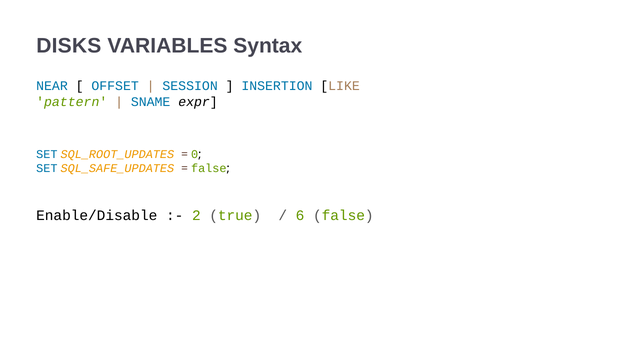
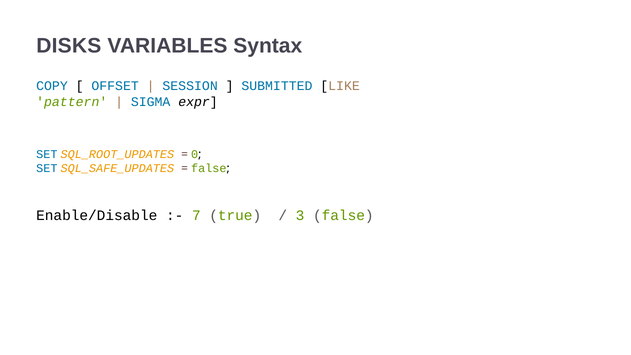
NEAR: NEAR -> COPY (52, 86)
INSERTION: INSERTION -> SUBMITTED (277, 86)
SNAME: SNAME -> SIGMA (151, 102)
2: 2 -> 7 (196, 215)
6: 6 -> 3 (300, 215)
